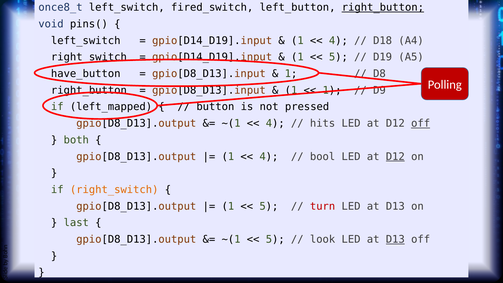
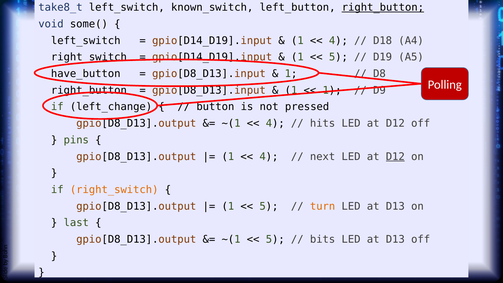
once8_t: once8_t -> take8_t (60, 7)
fired_switch: fired_switch -> known_switch (212, 7)
pins(: pins( -> some( (89, 24)
left_mapped: left_mapped -> left_change (111, 107)
off underline: present -> none (421, 123)
both: both -> pins (76, 140)
bool: bool -> next (323, 157)
turn colour: red -> orange (323, 206)
look: look -> bits (323, 239)
D13 underline: present -> none (395, 239)
